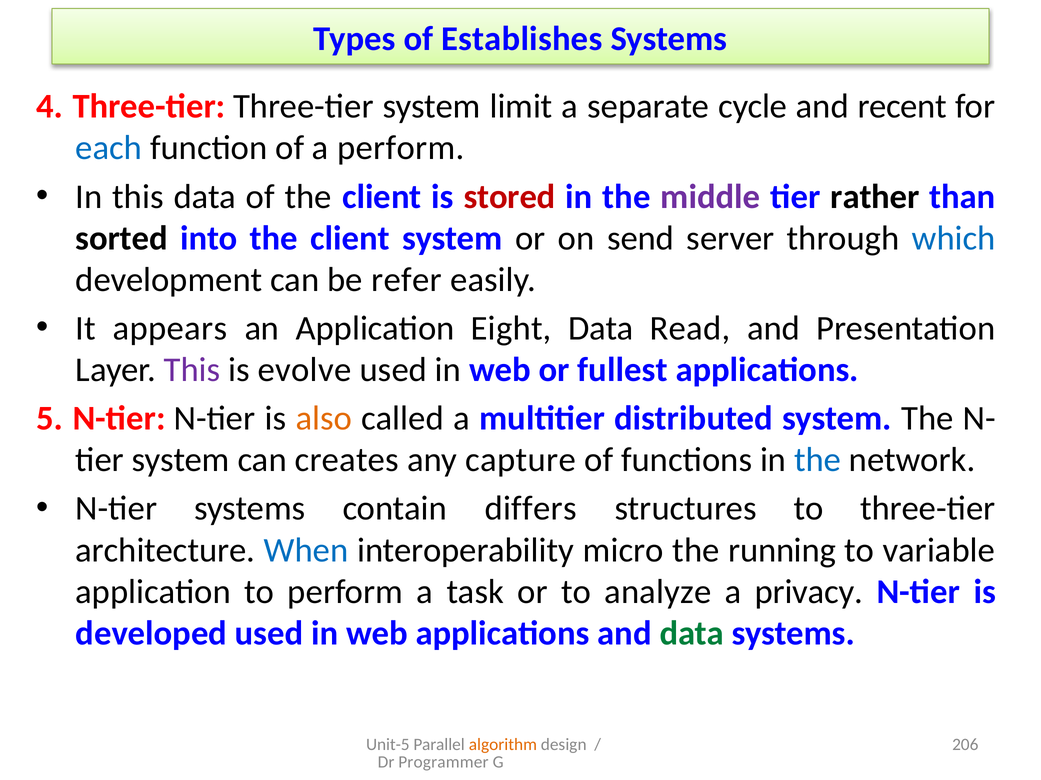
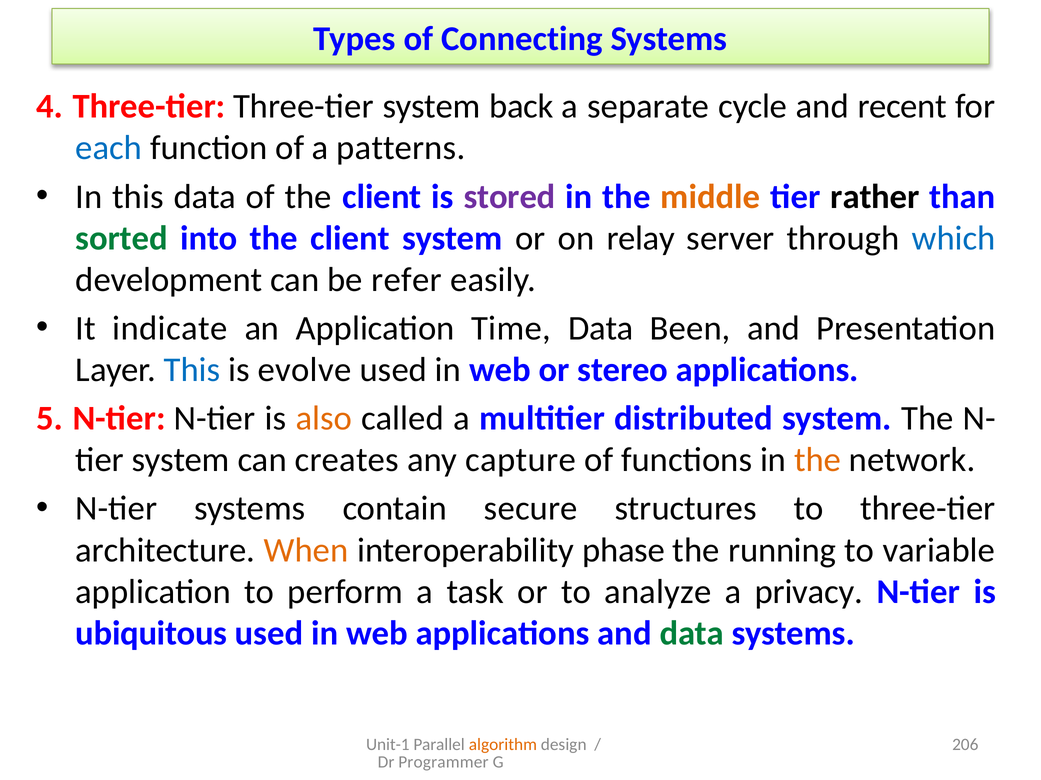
Establishes: Establishes -> Connecting (522, 39)
limit: limit -> back (521, 107)
a perform: perform -> patterns (401, 148)
stored colour: red -> purple (510, 197)
middle colour: purple -> orange (710, 197)
sorted colour: black -> green (122, 238)
send: send -> relay (641, 238)
appears: appears -> indicate (170, 329)
Eight: Eight -> Time (511, 329)
Read: Read -> Been (690, 329)
This colour: purple -> blue (192, 370)
fullest: fullest -> stereo (623, 370)
the colour: blue -> orange (818, 460)
differs: differs -> secure (531, 509)
When colour: blue -> orange (306, 551)
micro: micro -> phase (624, 551)
developed: developed -> ubiquitous (151, 634)
Unit-5: Unit-5 -> Unit-1 (388, 745)
